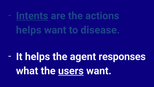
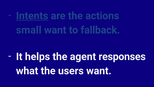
helps: helps -> small (29, 30)
disease: disease -> fallback (100, 30)
users underline: present -> none (71, 71)
